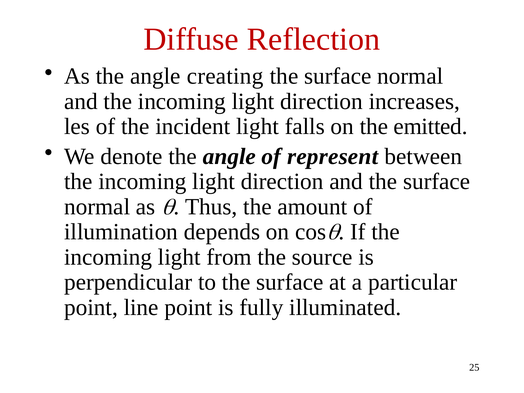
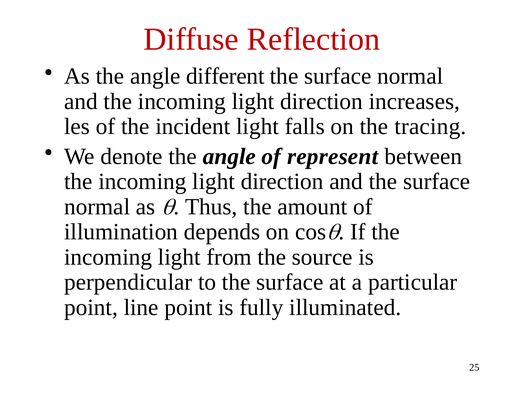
creating: creating -> different (225, 76)
emitted: emitted -> tracing (430, 127)
